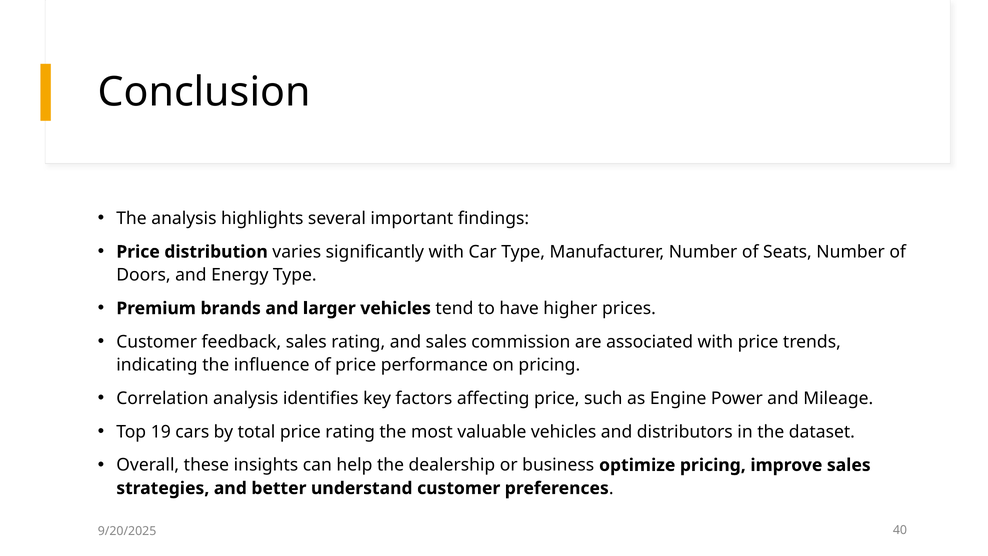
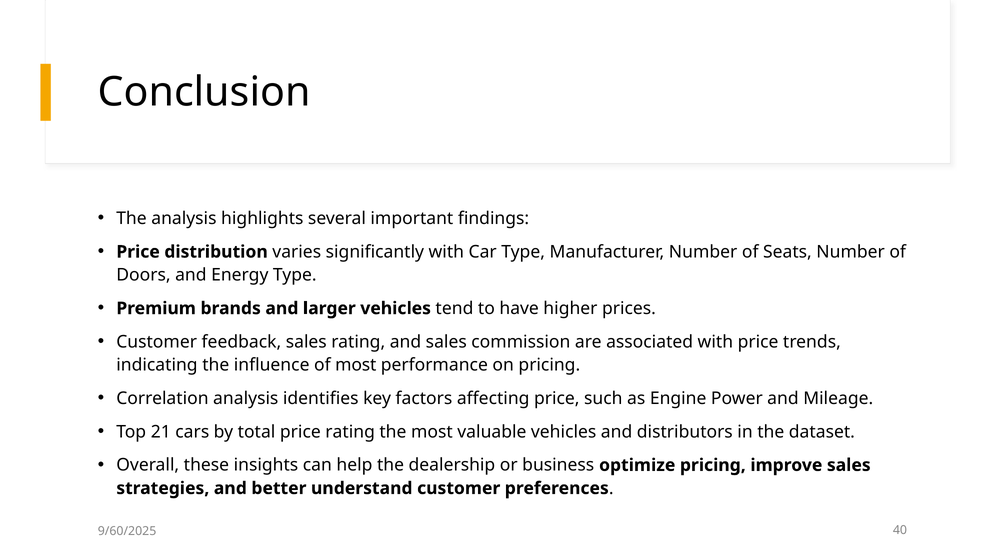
of price: price -> most (356, 365)
19: 19 -> 21 (161, 432)
9/20/2025: 9/20/2025 -> 9/60/2025 (127, 531)
